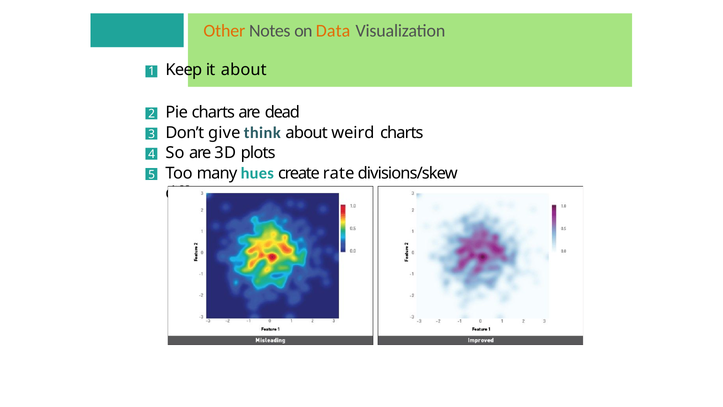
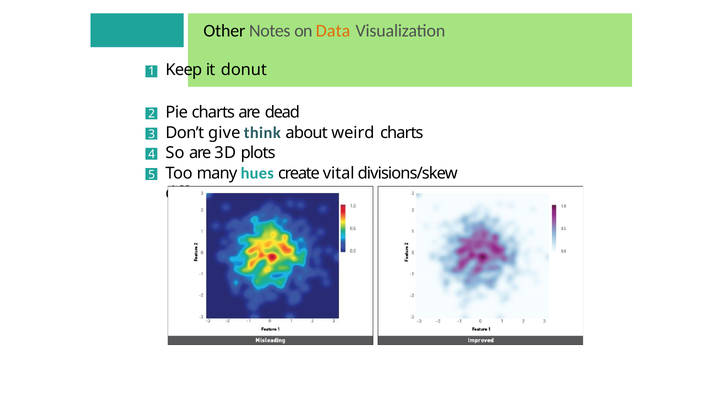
Other colour: orange -> black (224, 31)
it about: about -> donut (244, 70)
rate: rate -> vital (339, 173)
